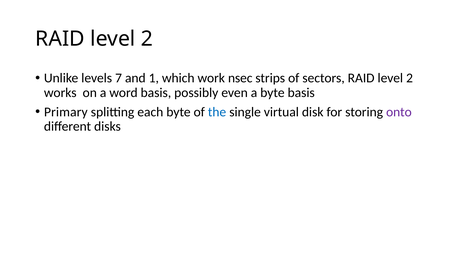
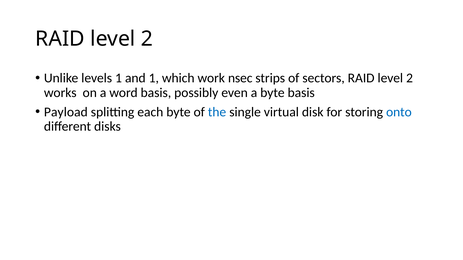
levels 7: 7 -> 1 (119, 78)
Primary: Primary -> Payload (66, 112)
onto colour: purple -> blue (399, 112)
